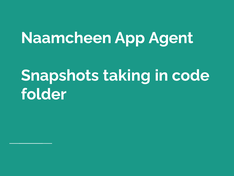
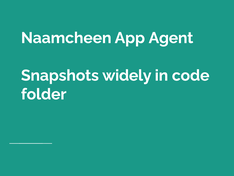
taking: taking -> widely (127, 75)
